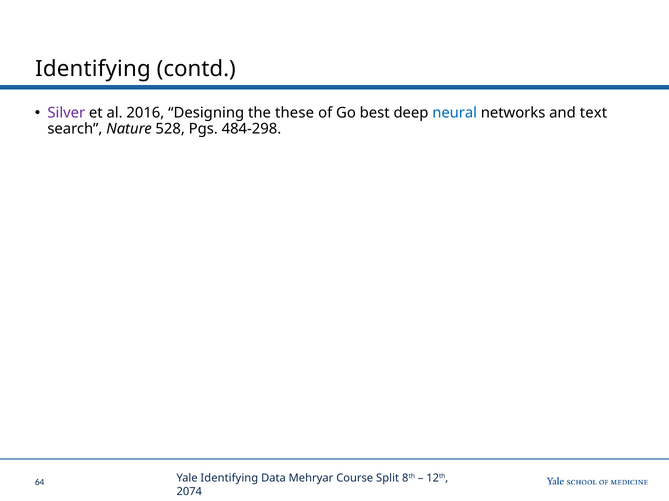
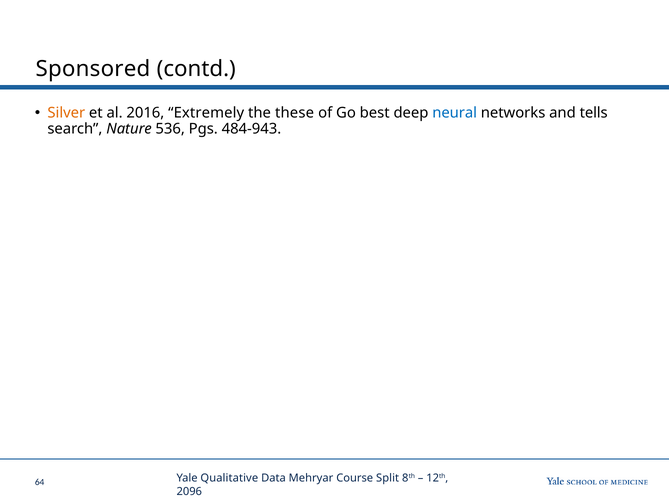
Identifying: Identifying -> Sponsored (93, 69)
Silver colour: purple -> orange (66, 113)
Designing: Designing -> Extremely (206, 113)
text: text -> tells (594, 113)
528: 528 -> 536 (170, 129)
484-298: 484-298 -> 484-943 (251, 129)
Yale Identifying: Identifying -> Qualitative (229, 479)
2074: 2074 -> 2096 (189, 492)
